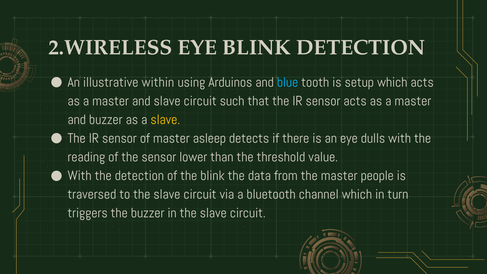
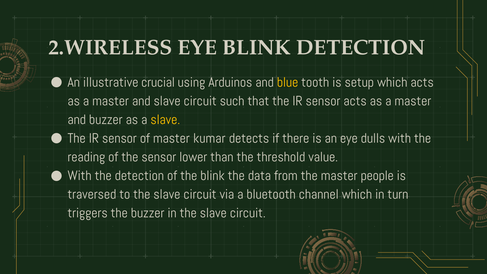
within: within -> crucial (158, 82)
blue colour: light blue -> yellow (288, 82)
asleep: asleep -> kumar (209, 138)
